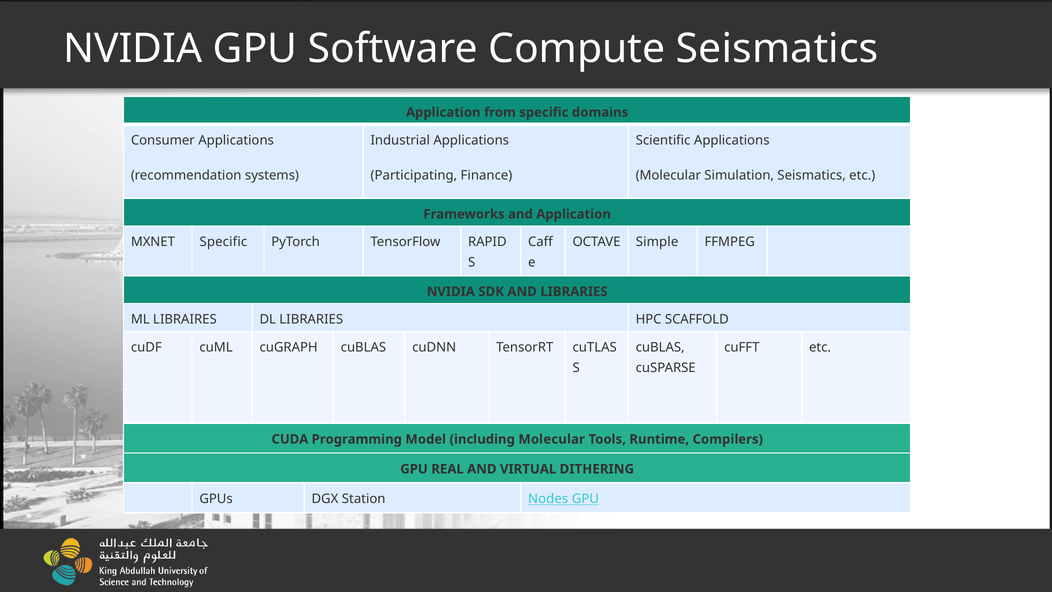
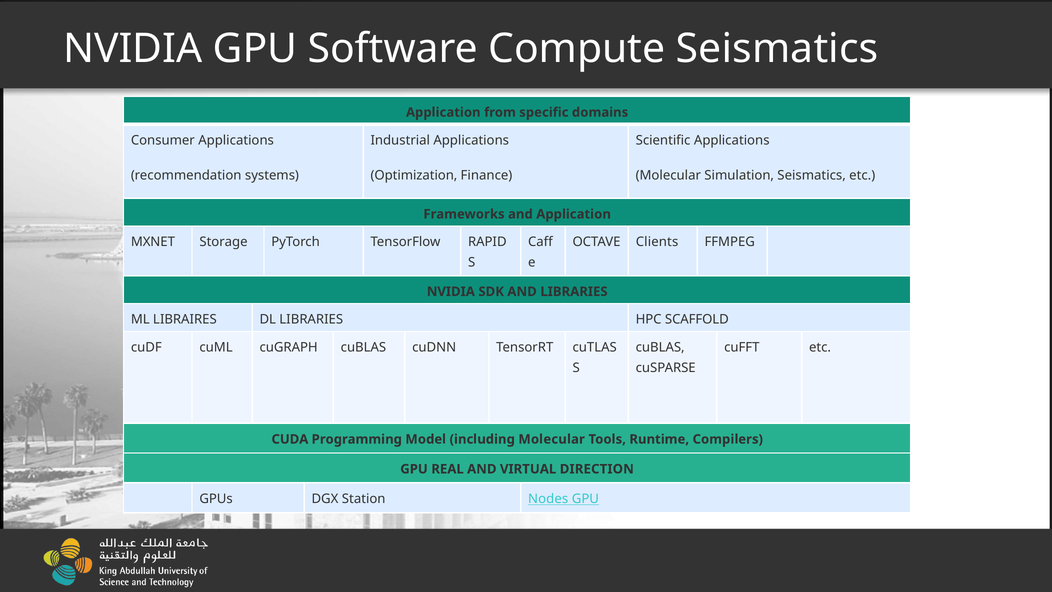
Participating: Participating -> Optimization (414, 175)
MXNET Specific: Specific -> Storage (223, 242)
Simple: Simple -> Clients (657, 242)
DITHERING: DITHERING -> DIRECTION (597, 469)
